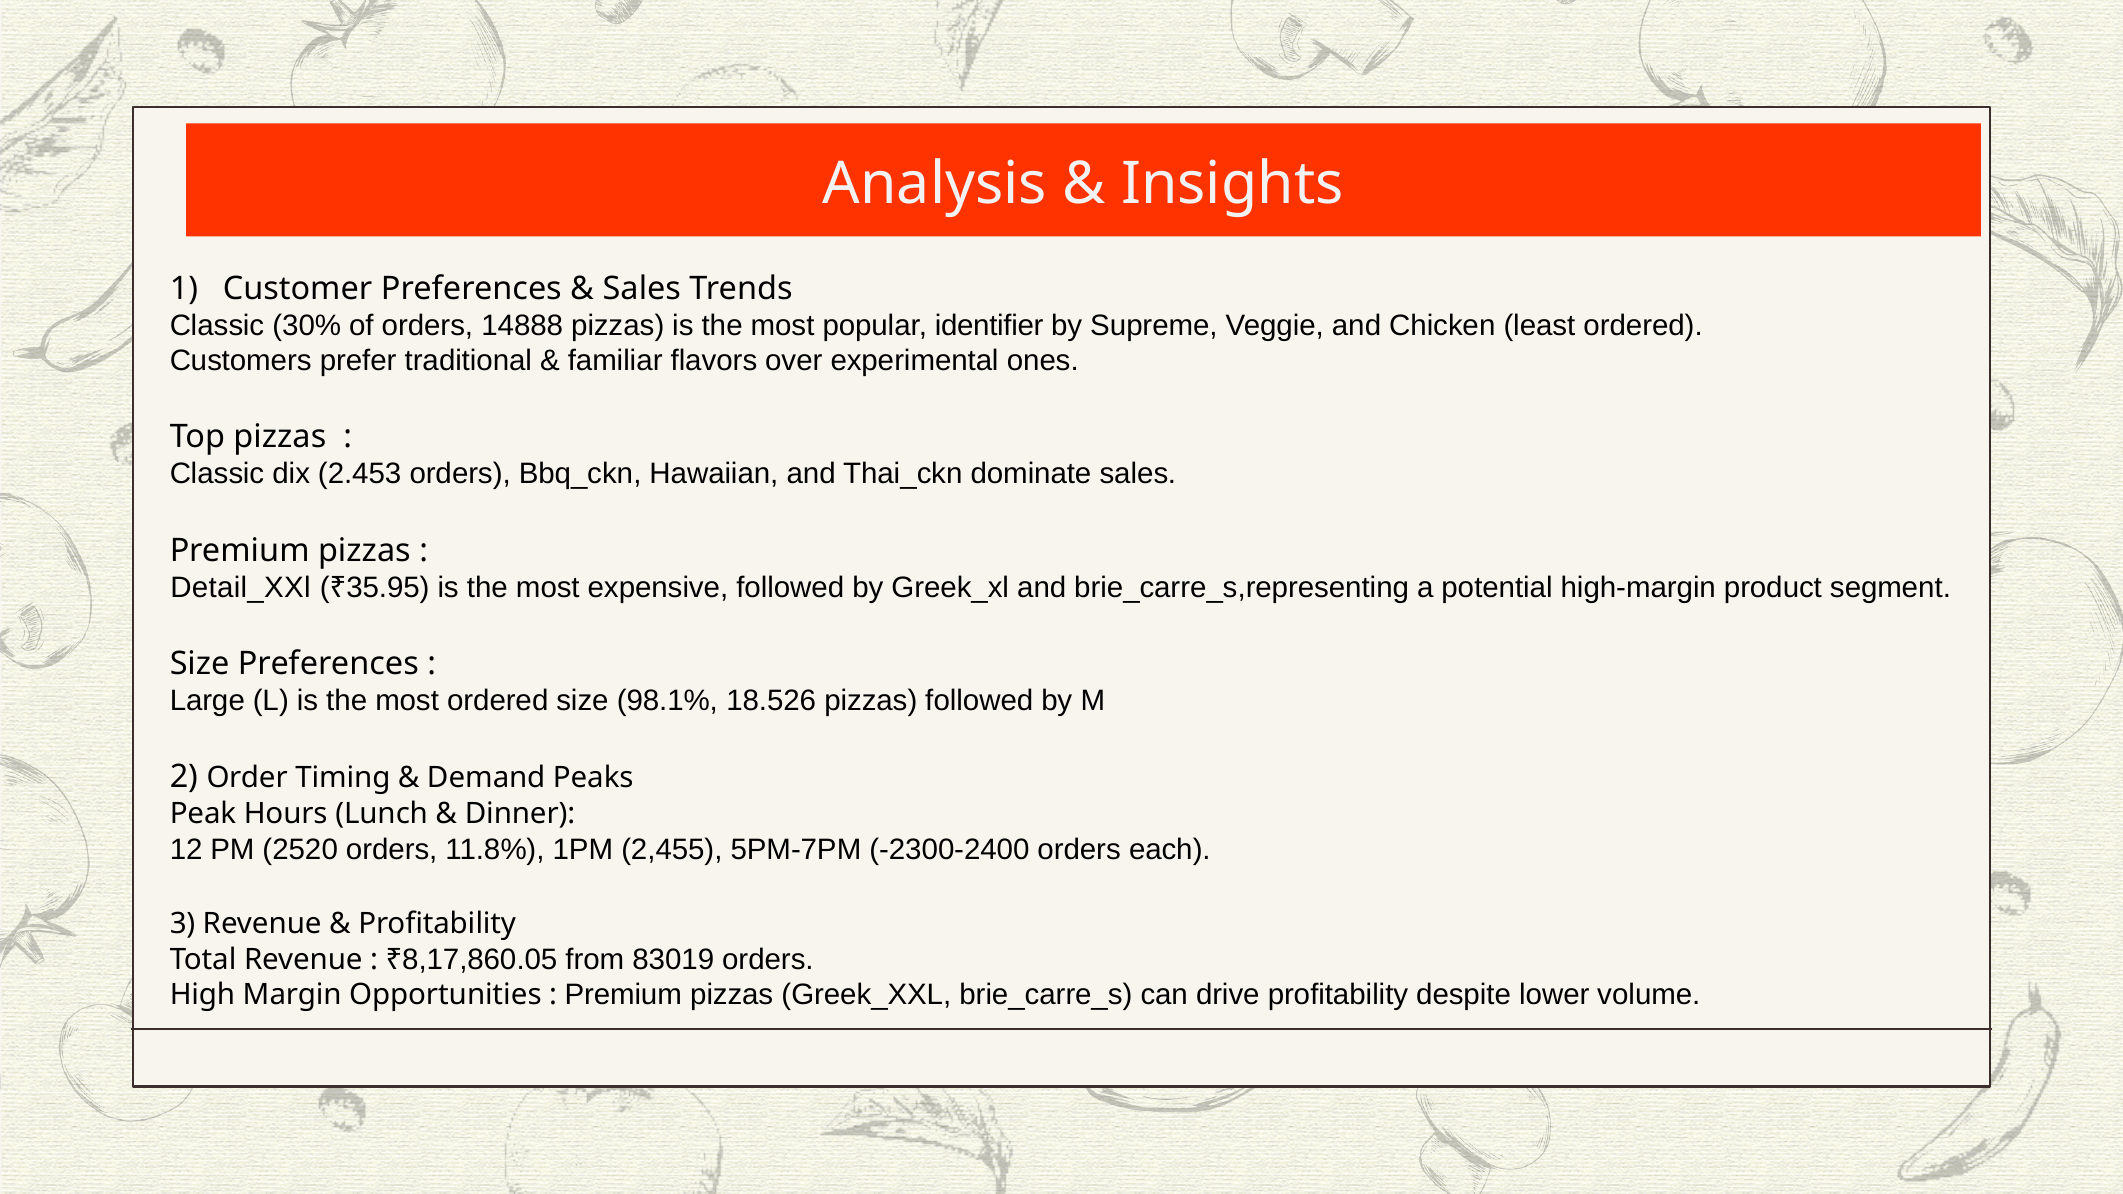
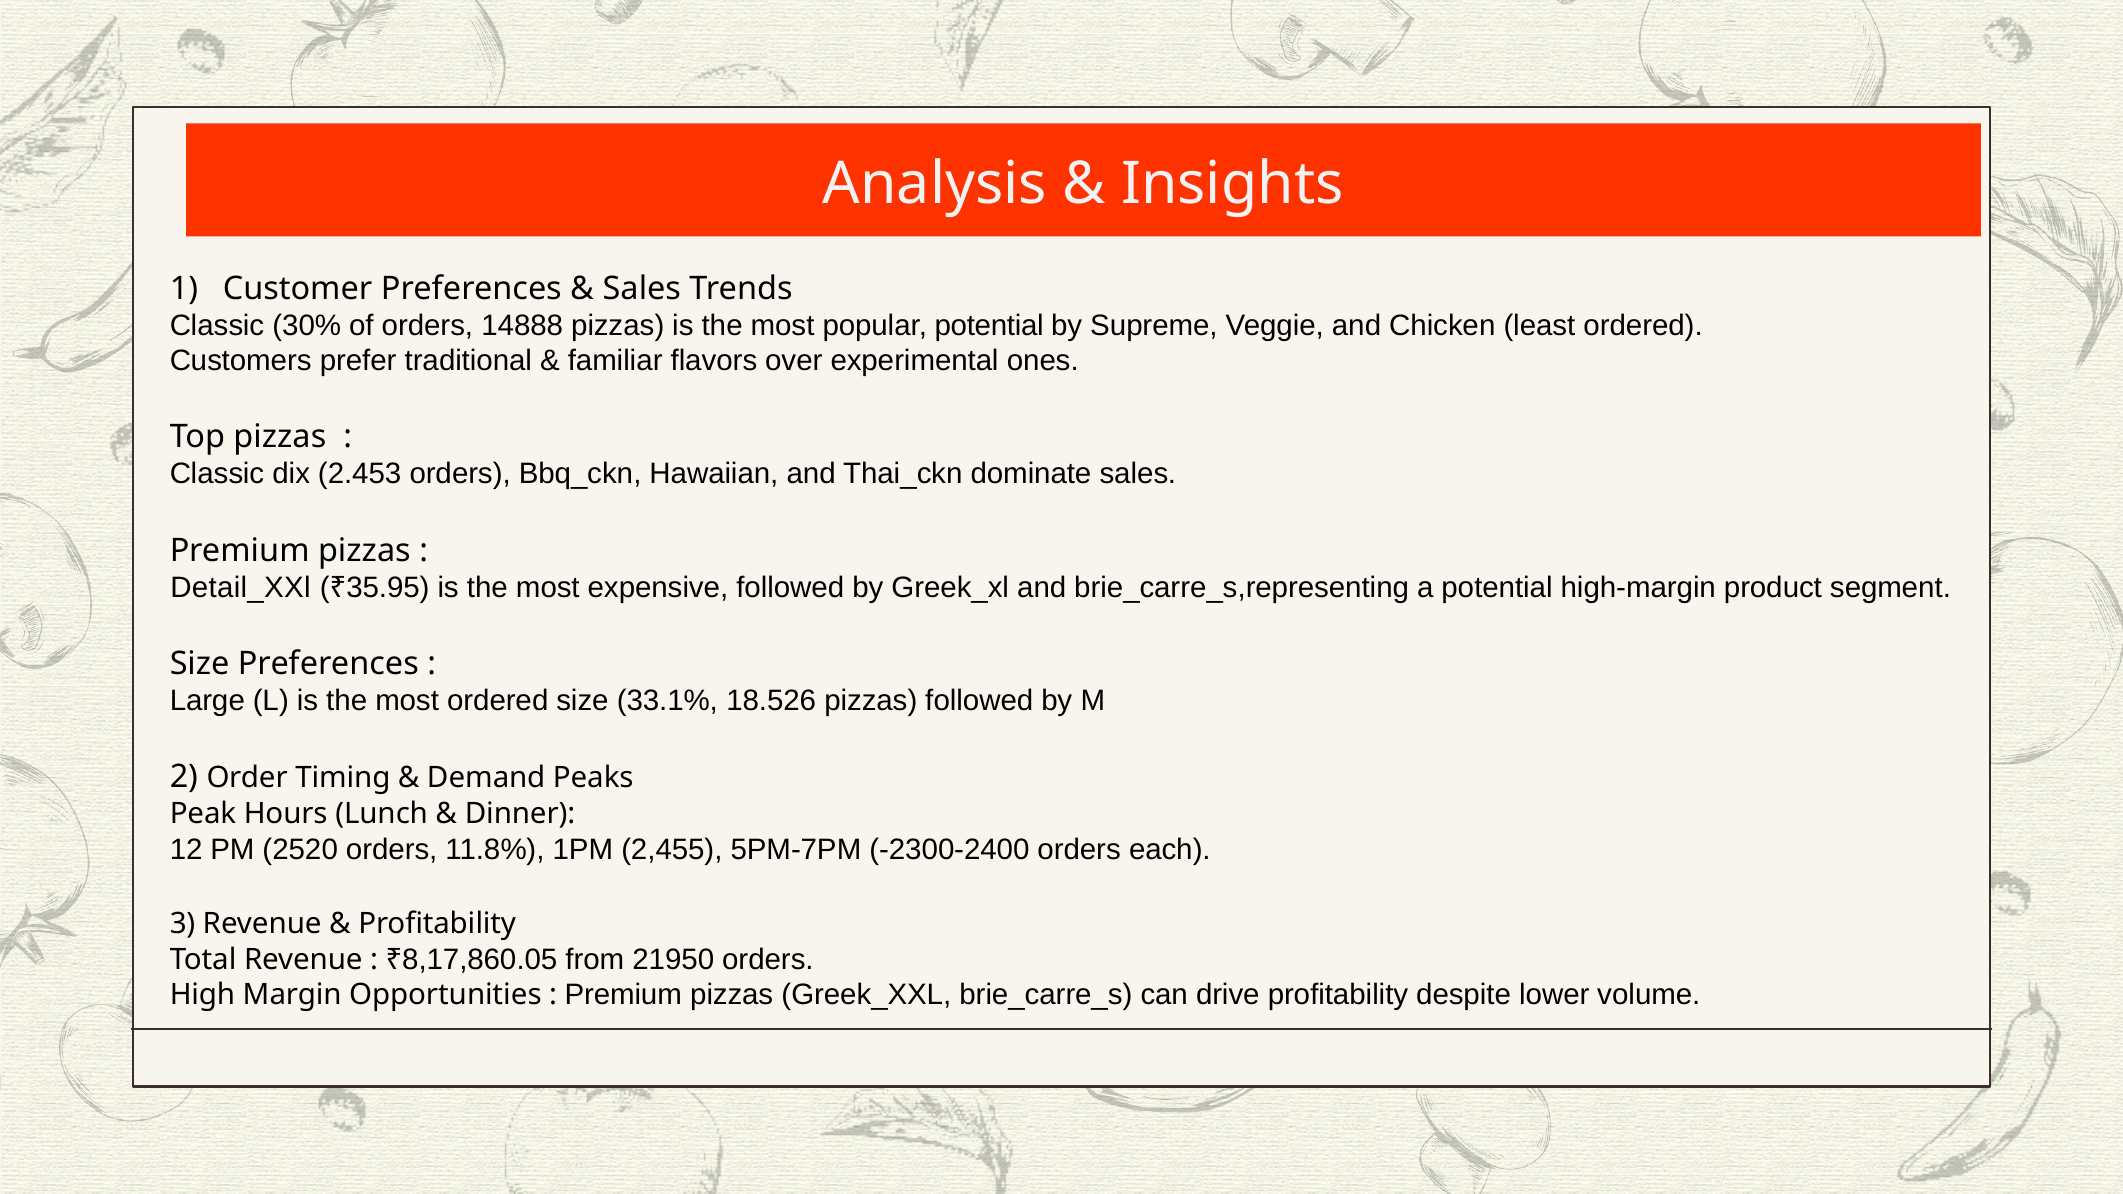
popular identifier: identifier -> potential (989, 326)
98.1%: 98.1% -> 33.1% (667, 701)
83019: 83019 -> 21950 (673, 960)
